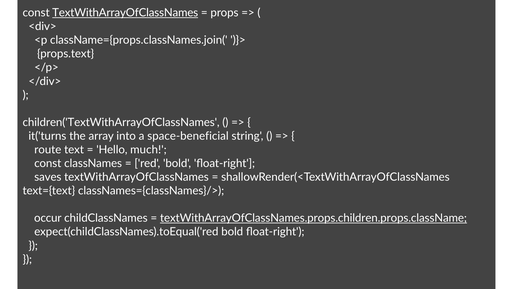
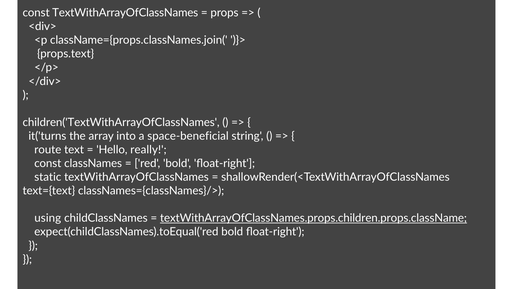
TextWithArrayOfClassNames underline: present -> none (125, 13)
much: much -> really (148, 149)
saves: saves -> static (48, 177)
occur: occur -> using (48, 218)
